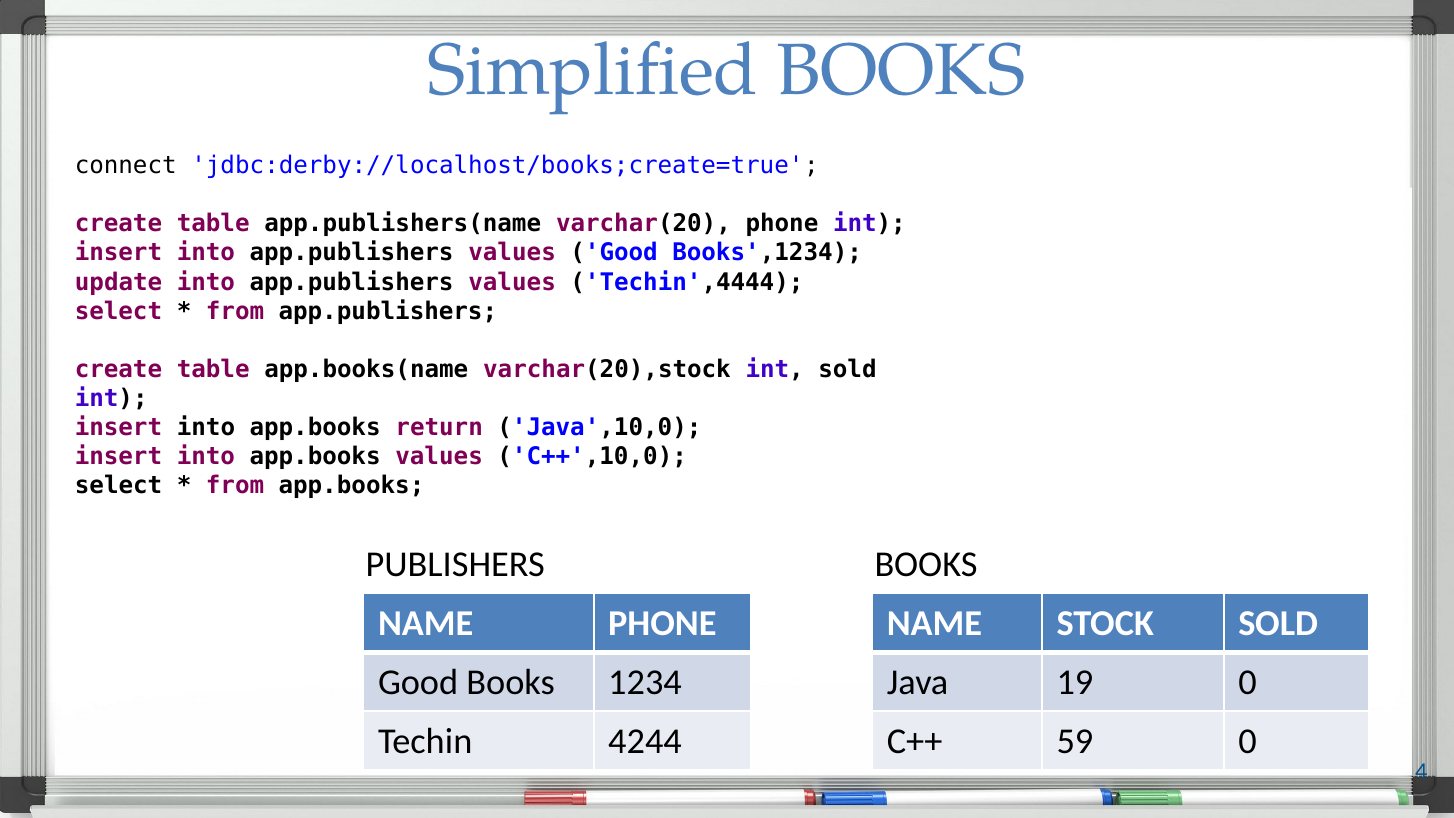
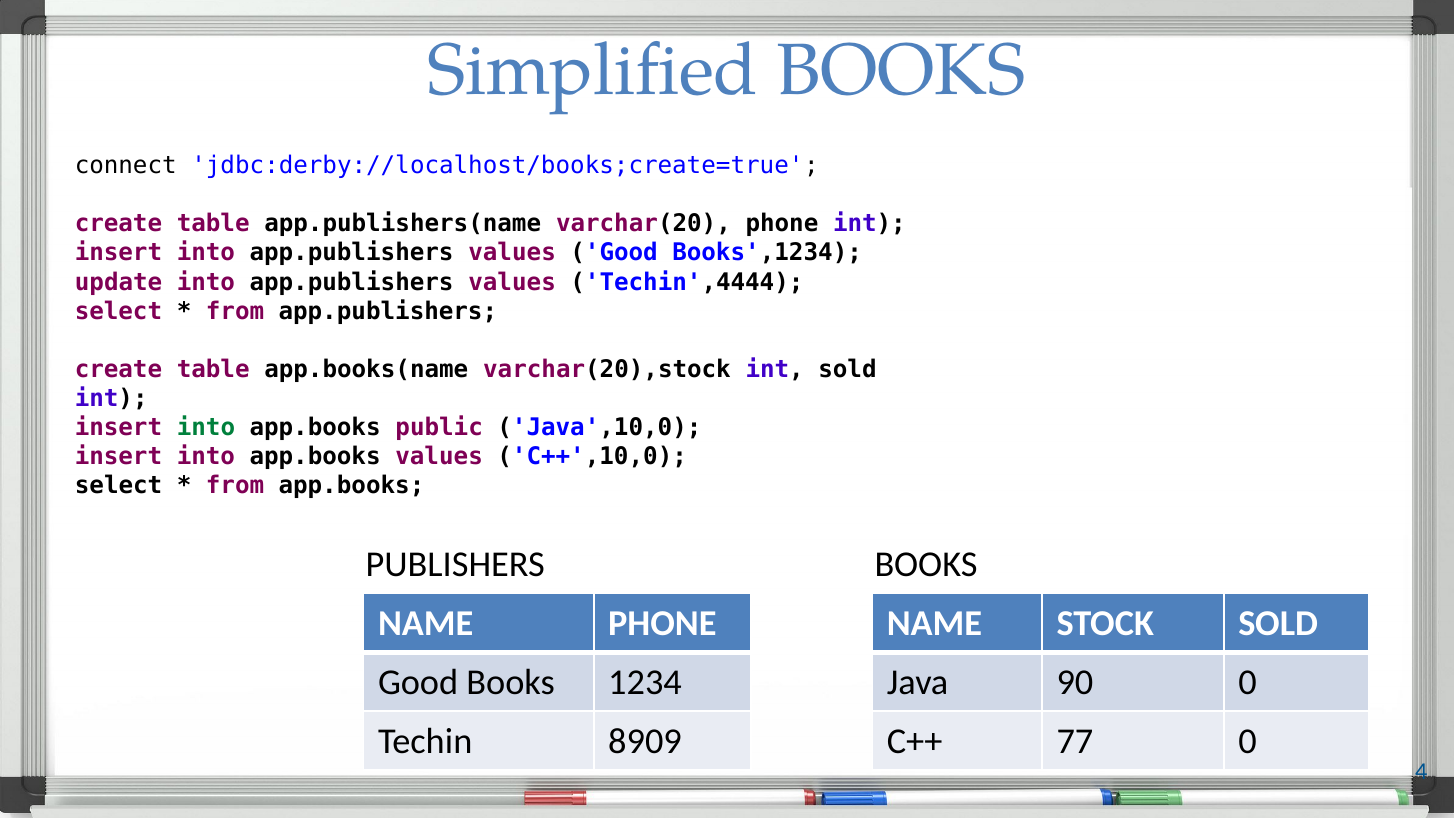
into colour: black -> green (206, 427)
return: return -> public (439, 427)
19: 19 -> 90 (1075, 682)
4244: 4244 -> 8909 (645, 741)
59: 59 -> 77 (1075, 741)
